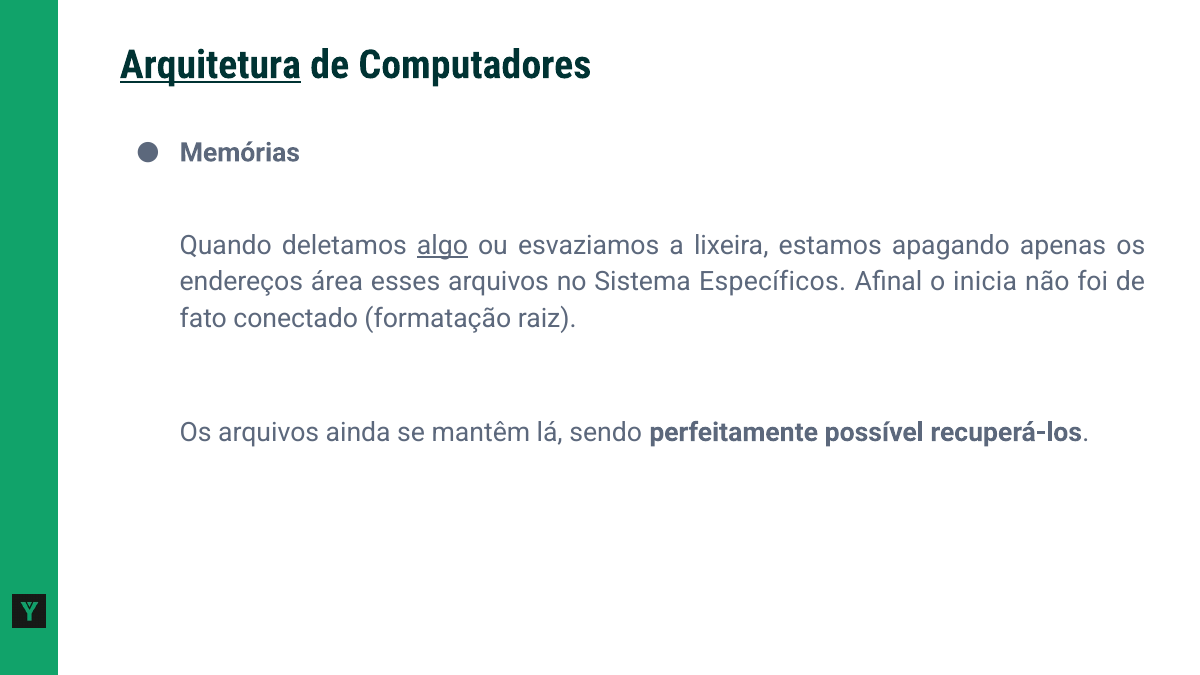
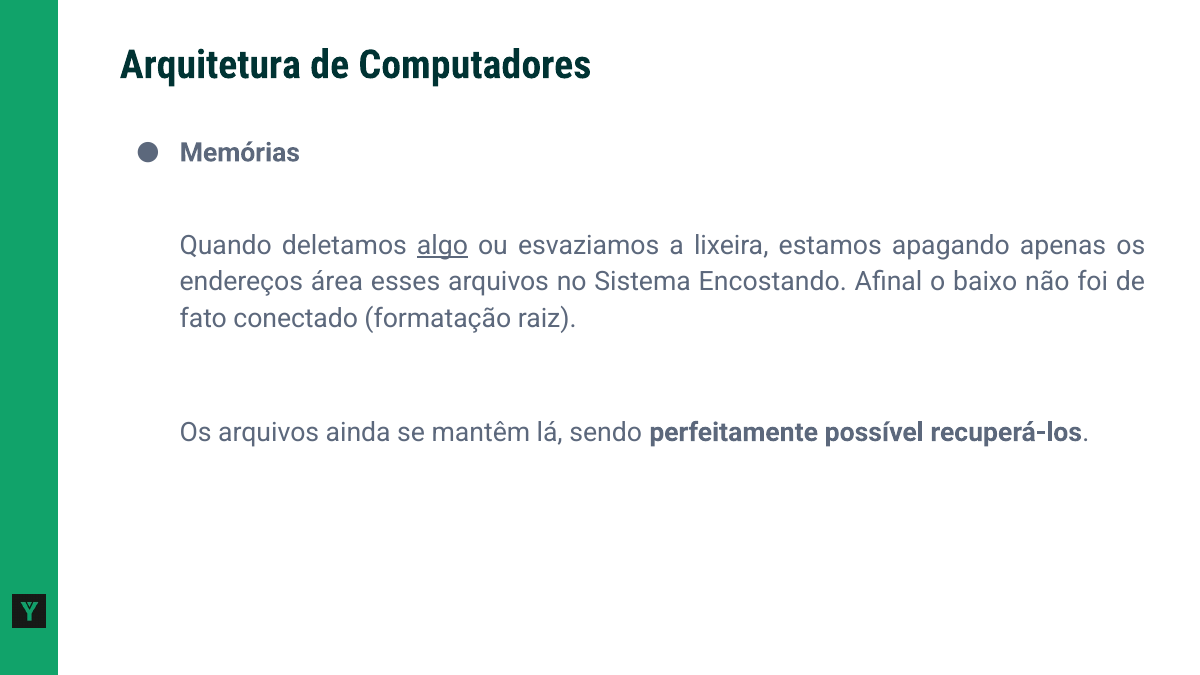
Arquitetura underline: present -> none (210, 65)
Específicos: Específicos -> Encostando (773, 282)
inicia: inicia -> baixo (985, 282)
